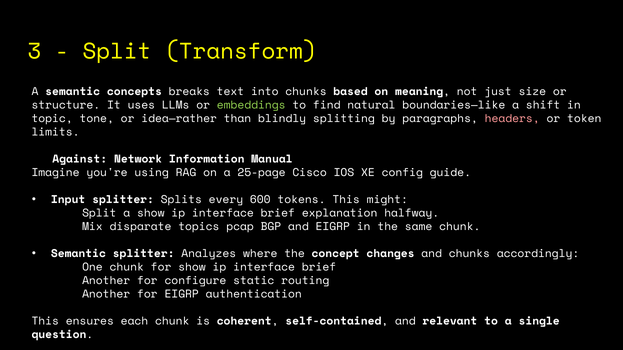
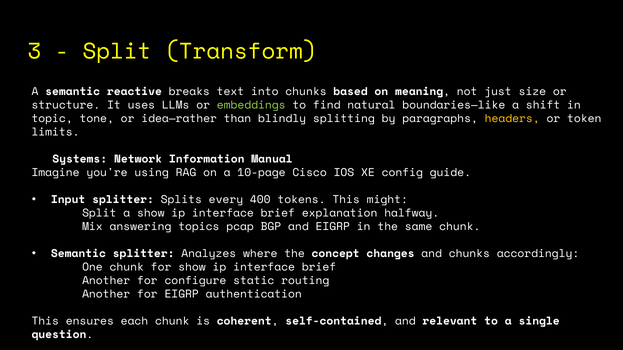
concepts: concepts -> reactive (134, 92)
headers colour: pink -> yellow (512, 119)
Against: Against -> Systems (80, 159)
25-page: 25-page -> 10-page (262, 173)
600: 600 -> 400 (260, 200)
disparate: disparate -> answering (141, 227)
